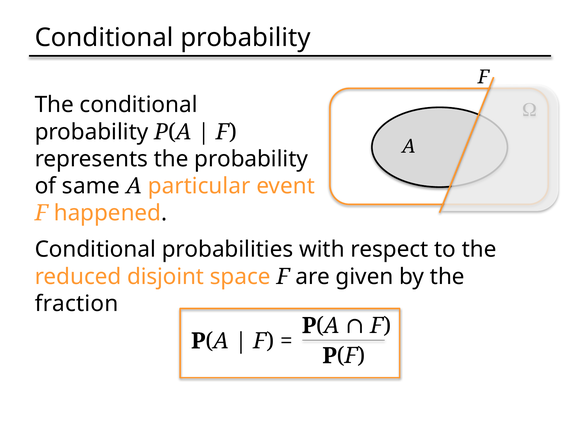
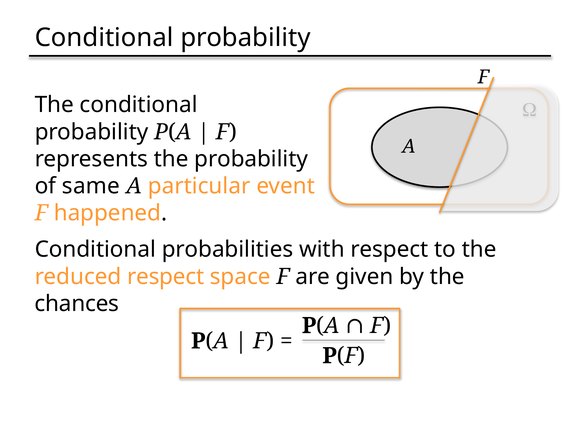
reduced disjoint: disjoint -> respect (166, 277)
fraction: fraction -> chances (77, 304)
